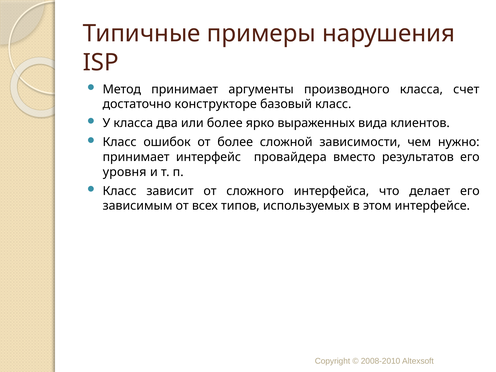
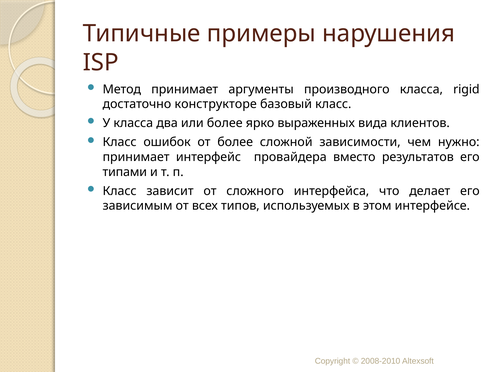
счет: счет -> rigid (466, 89)
уровня: уровня -> типами (125, 172)
